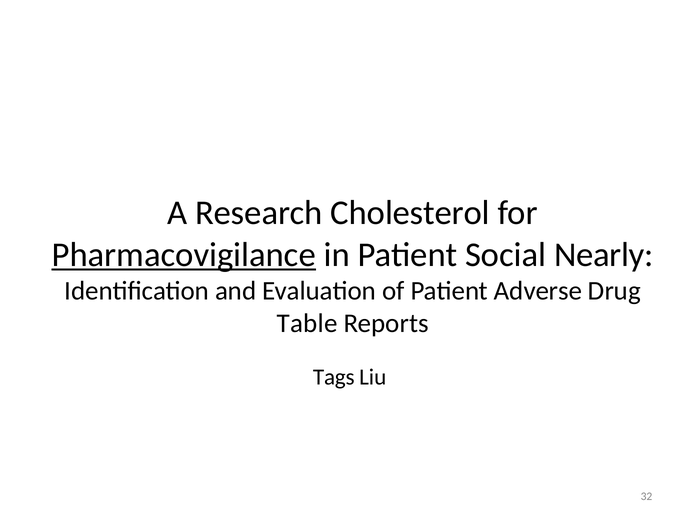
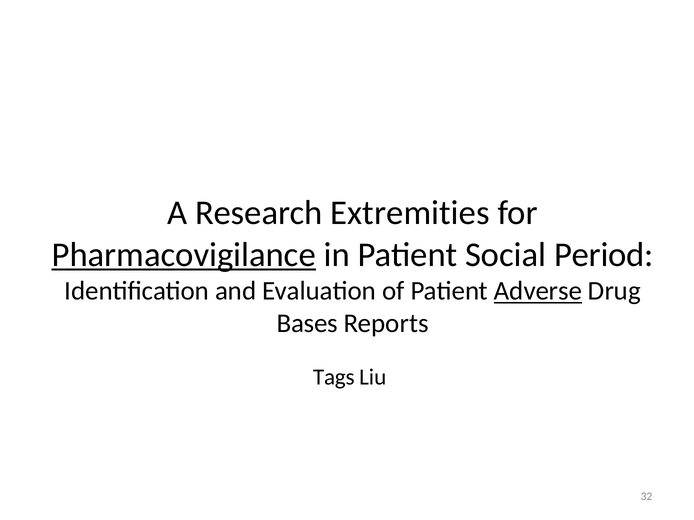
Cholesterol: Cholesterol -> Extremities (410, 213)
Nearly: Nearly -> Period (604, 255)
Adverse underline: none -> present (538, 291)
Table: Table -> Bases (307, 324)
